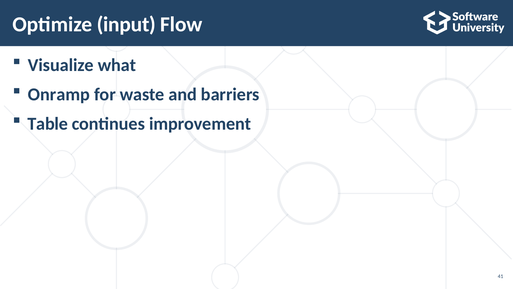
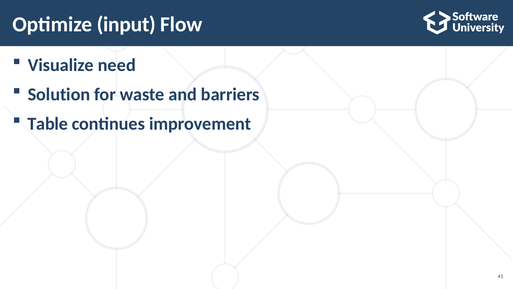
what: what -> need (117, 65)
Onramp: Onramp -> Solution (59, 94)
